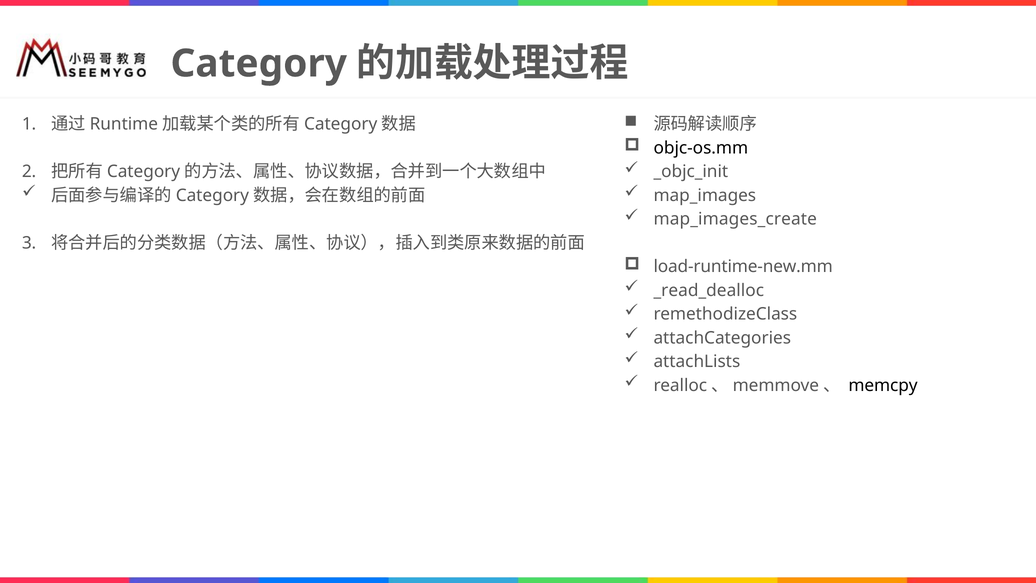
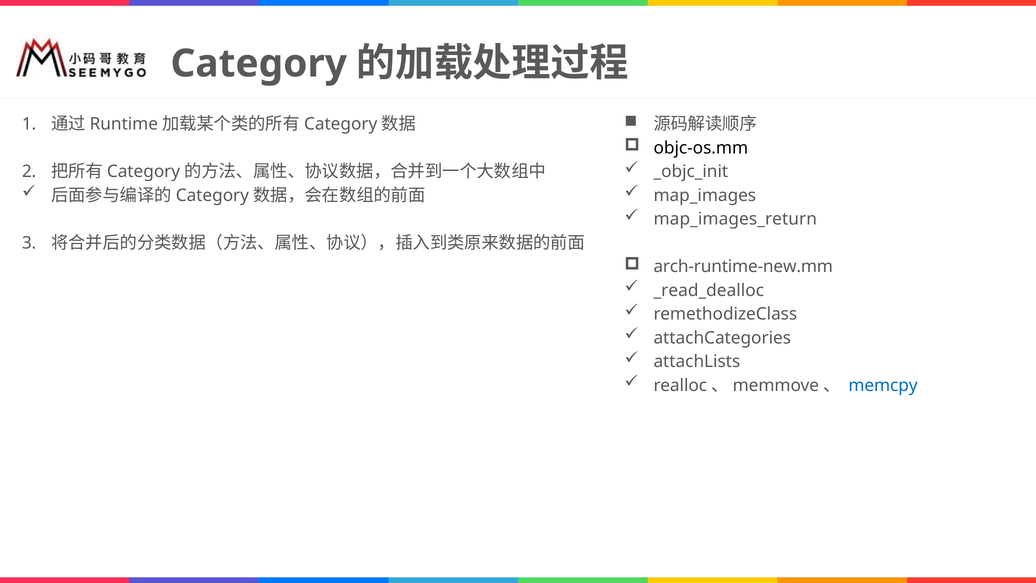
map_images_create: map_images_create -> map_images_return (735, 219)
load-runtime-new.mm: load-runtime-new.mm -> arch-runtime-new.mm (743, 267)
memcpy colour: black -> blue (883, 385)
